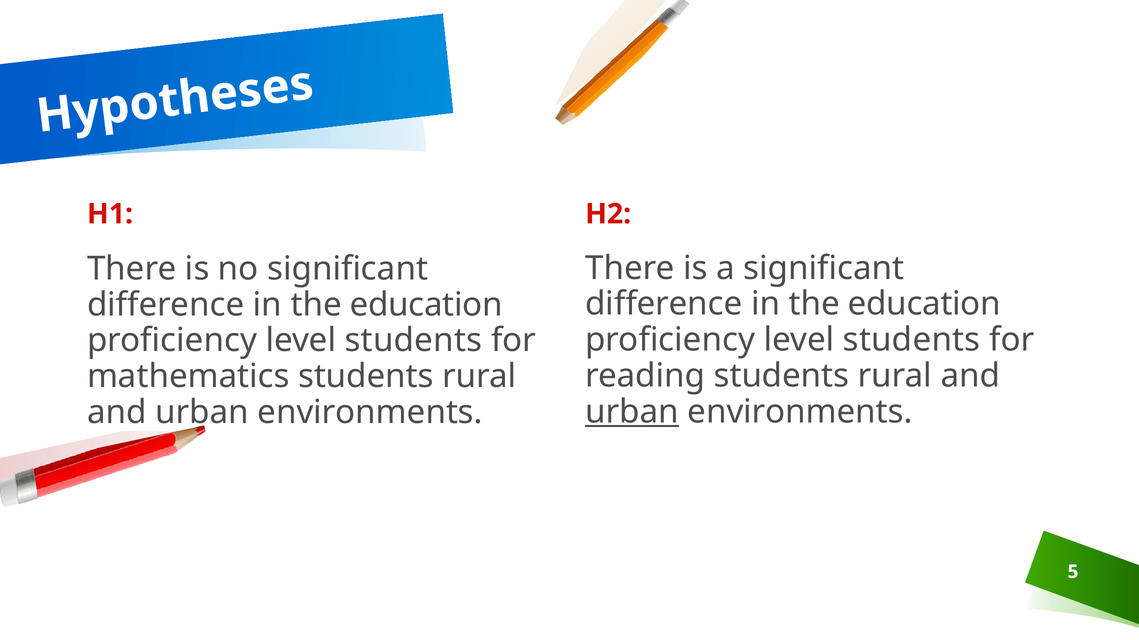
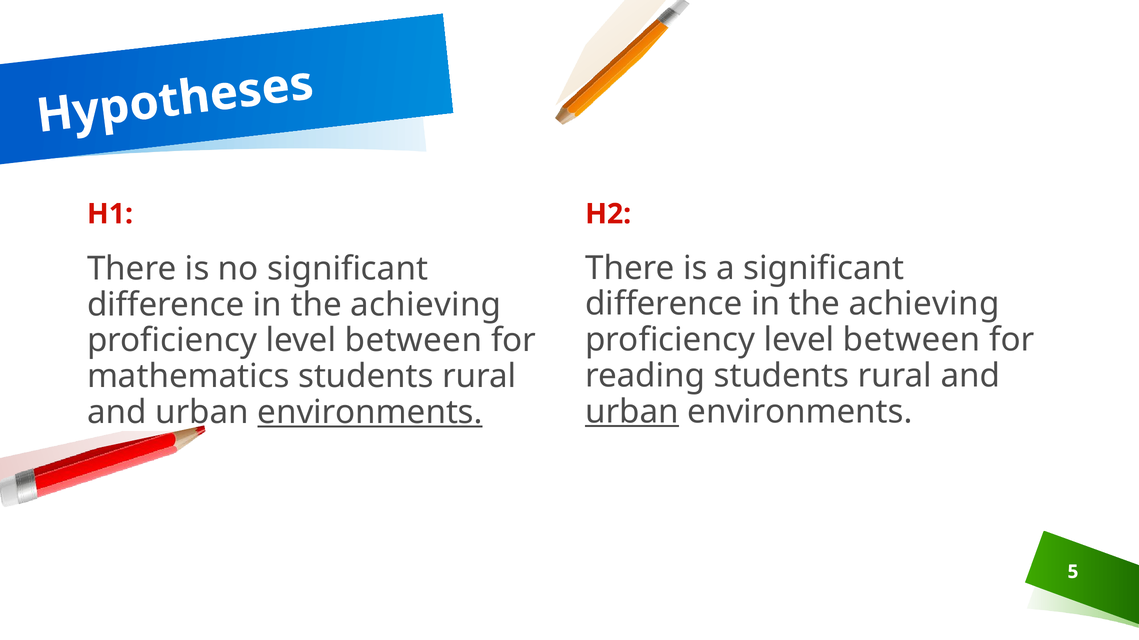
education: education -> achieving (924, 304)
education: education -> achieving (426, 305)
students: students -> between (912, 340)
students: students -> between (413, 341)
environments underline: none -> present (370, 412)
